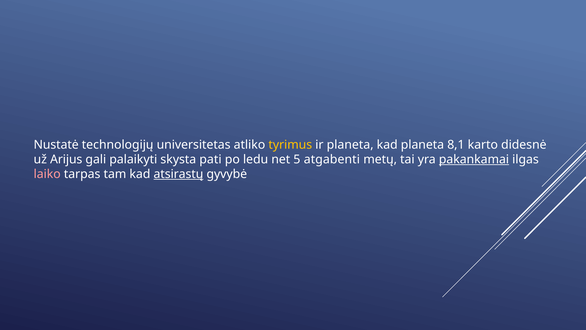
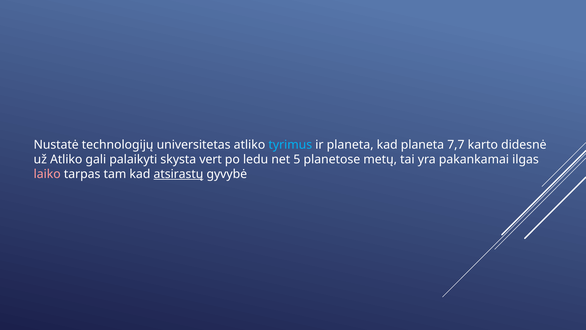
tyrimus colour: yellow -> light blue (290, 144)
8,1: 8,1 -> 7,7 (456, 144)
už Arijus: Arijus -> Atliko (66, 159)
pati: pati -> vert (211, 159)
atgabenti: atgabenti -> planetose (332, 159)
pakankamai underline: present -> none (474, 159)
